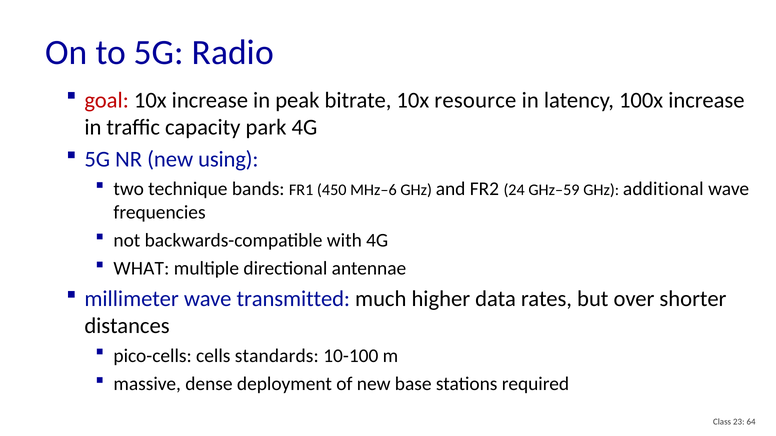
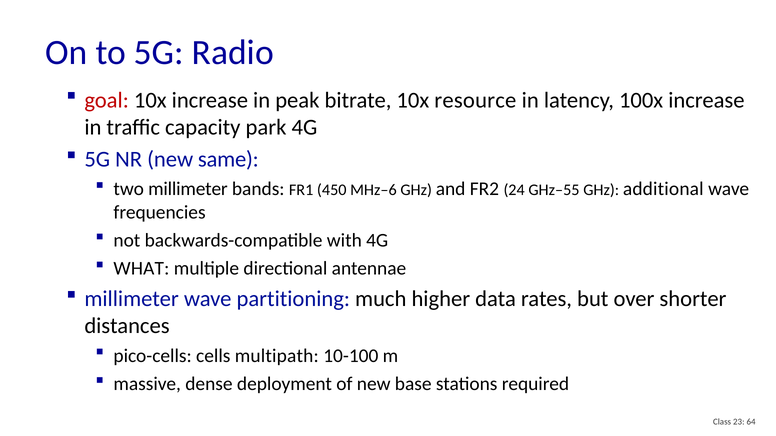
using: using -> same (228, 159)
two technique: technique -> millimeter (188, 189)
GHz–59: GHz–59 -> GHz–55 (554, 190)
transmitted: transmitted -> partitioning (293, 299)
standards: standards -> multipath (277, 356)
